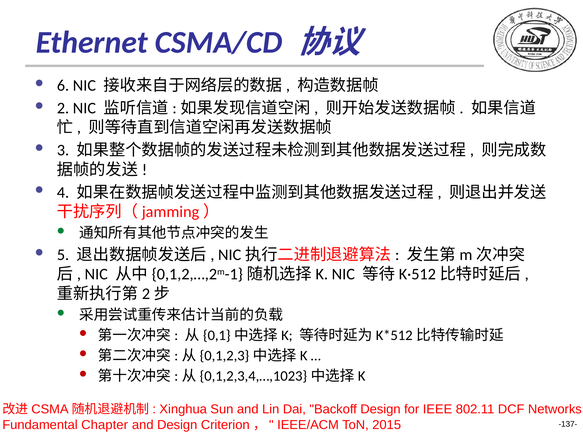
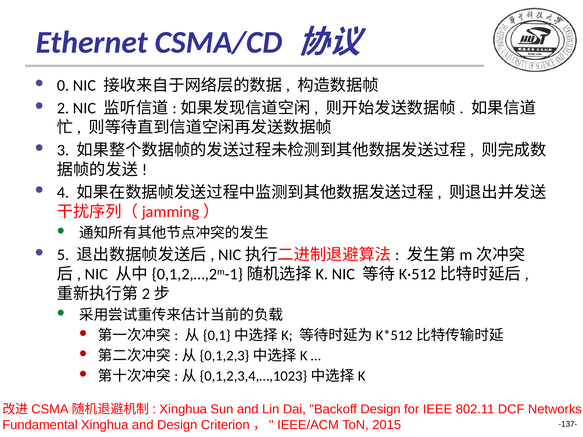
6: 6 -> 0 (63, 86)
Fundamental Chapter: Chapter -> Xinghua (105, 425)
